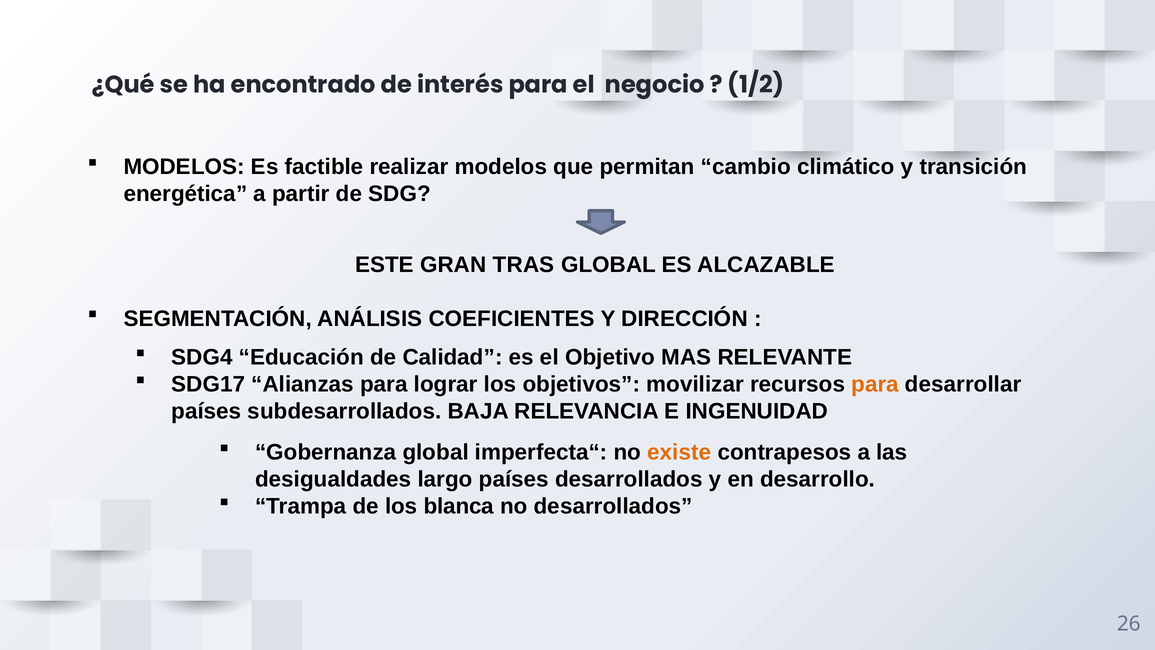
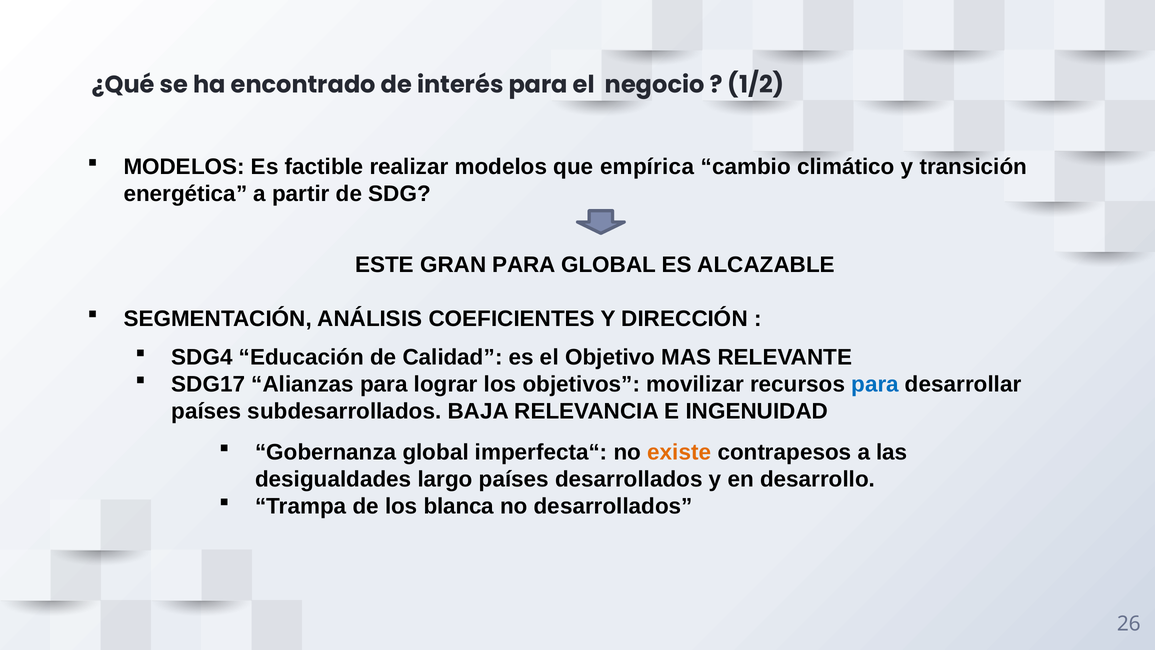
permitan: permitan -> empírica (647, 167)
GRAN TRAS: TRAS -> PARA (524, 265)
para colour: orange -> blue (875, 384)
